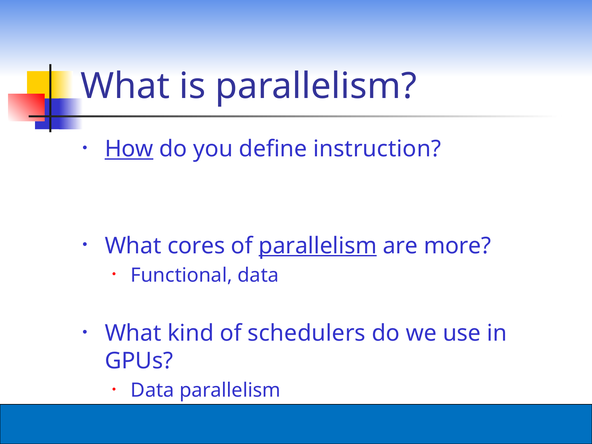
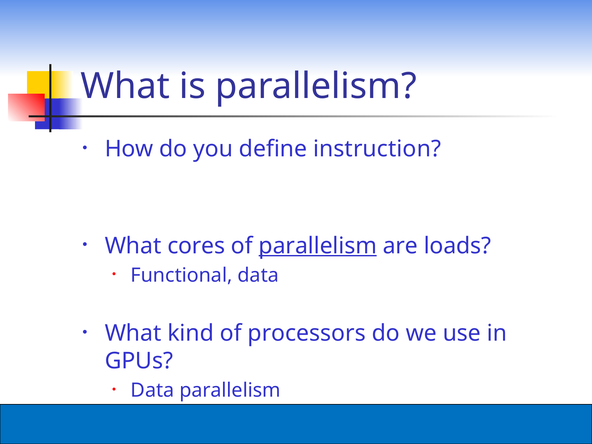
How underline: present -> none (129, 149)
more: more -> loads (457, 246)
schedulers: schedulers -> processors (307, 333)
